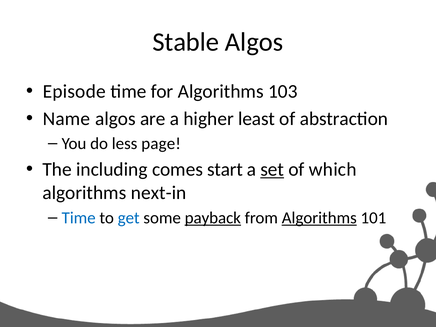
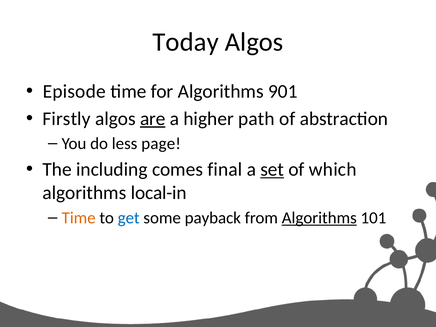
Stable: Stable -> Today (186, 42)
103: 103 -> 901 (283, 91)
Name: Name -> Firstly (67, 119)
are underline: none -> present (153, 119)
least: least -> path (256, 119)
start: start -> final (225, 169)
next-in: next-in -> local-in (159, 193)
Time colour: blue -> orange (79, 218)
payback underline: present -> none (213, 218)
